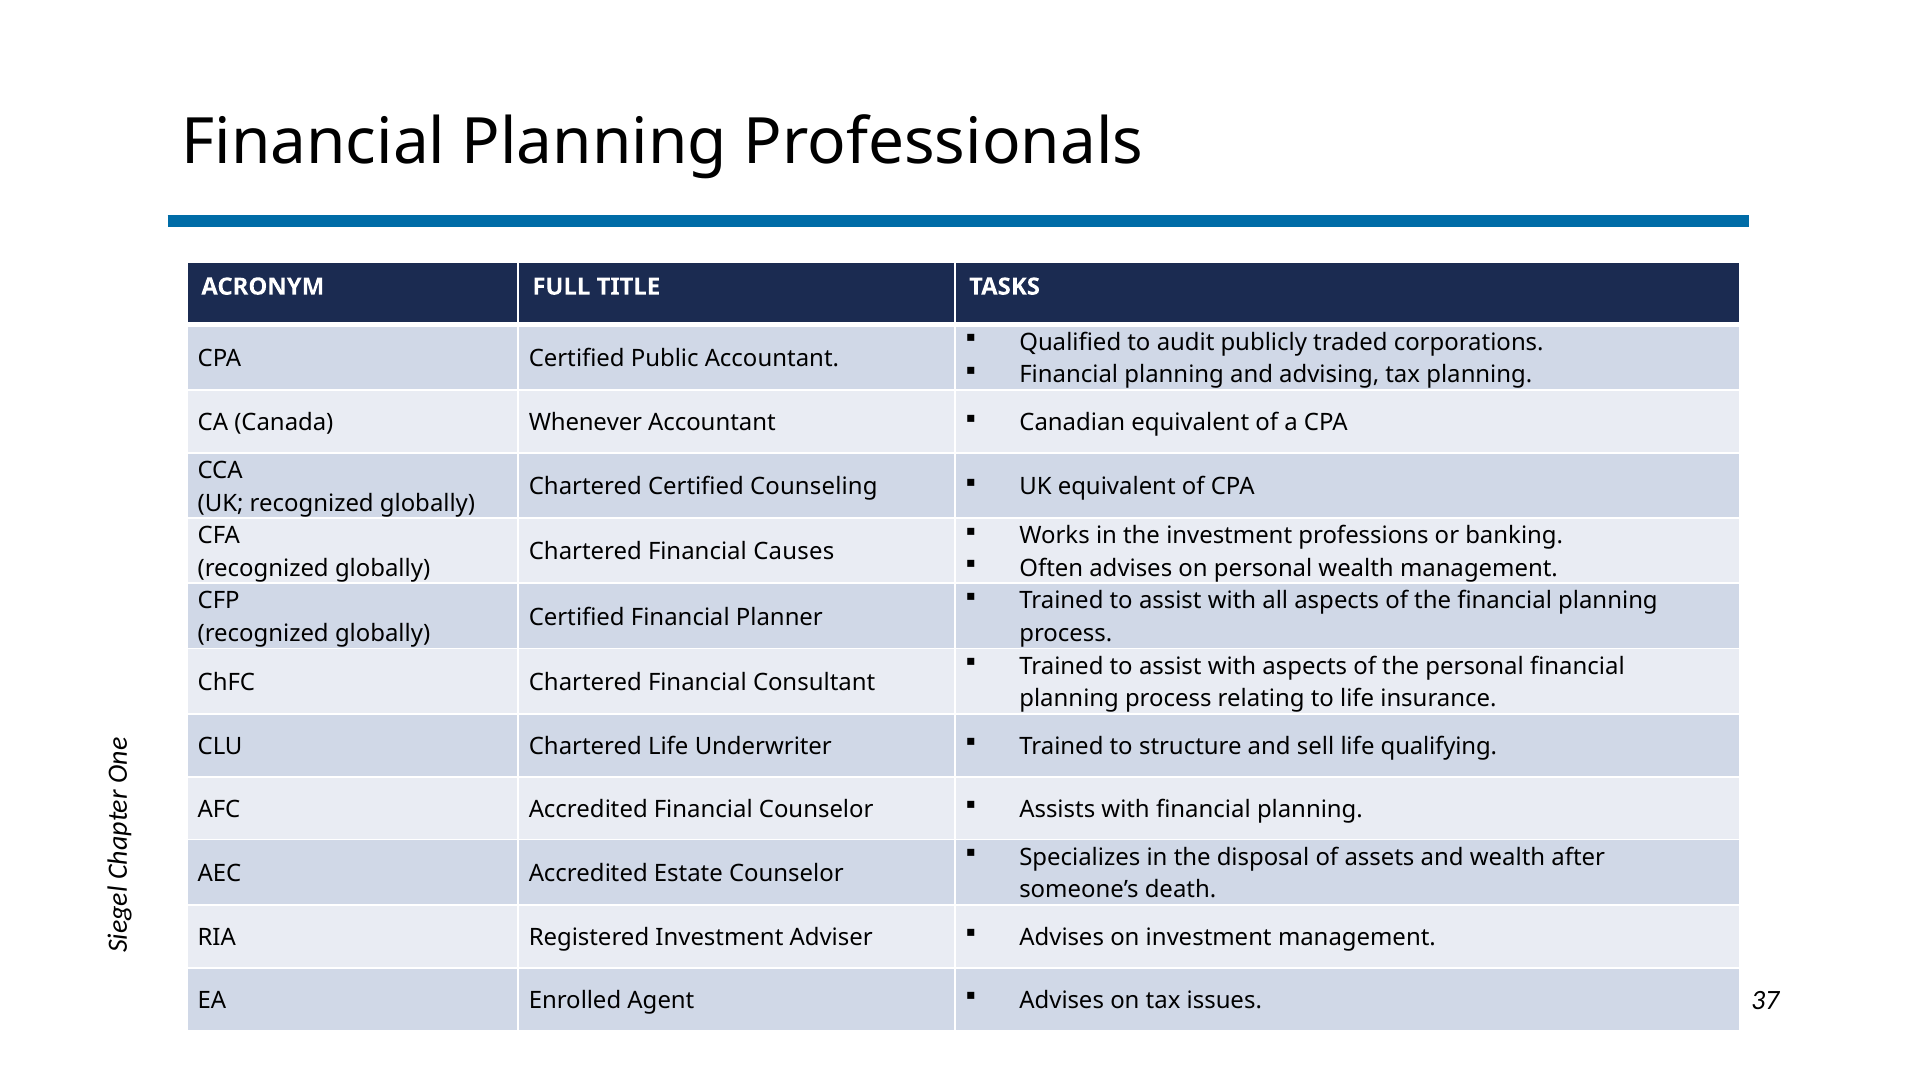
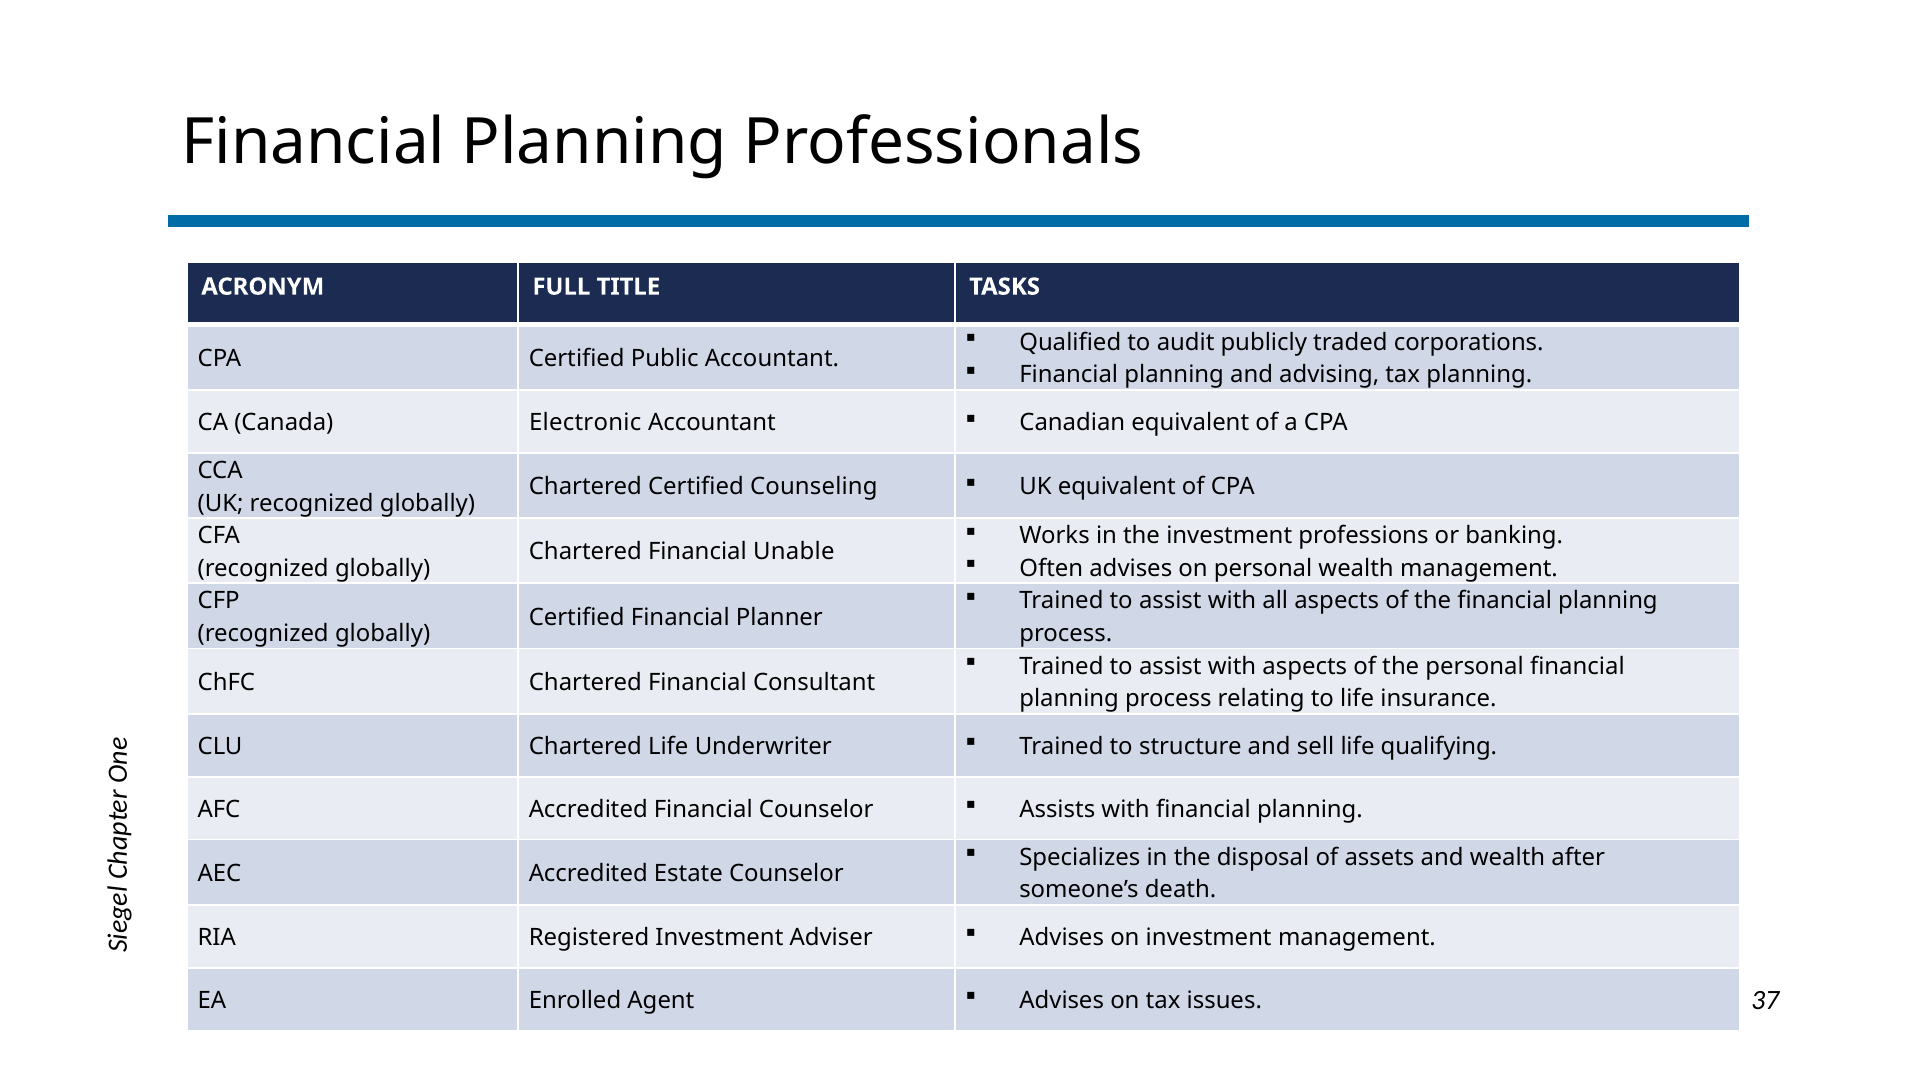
Whenever: Whenever -> Electronic (585, 423)
Causes: Causes -> Unable (794, 552)
